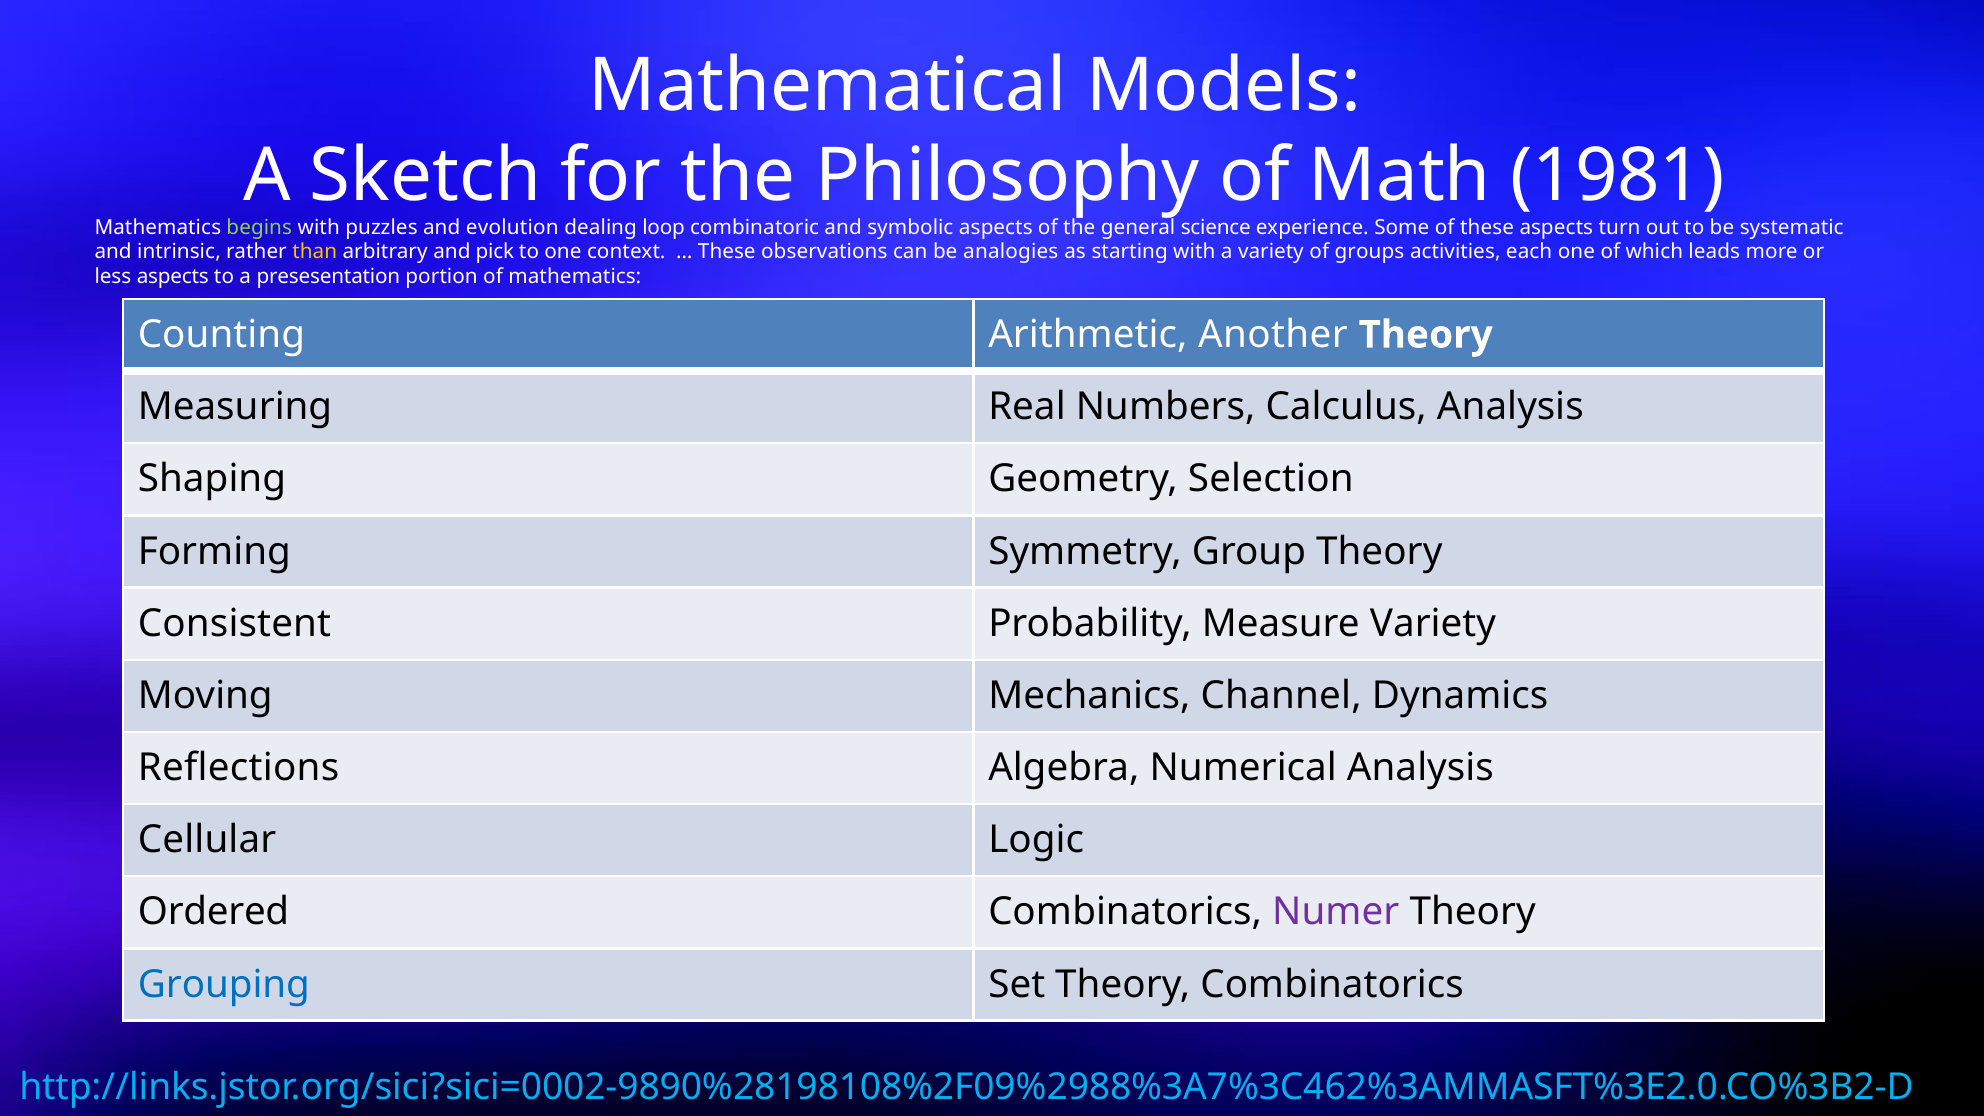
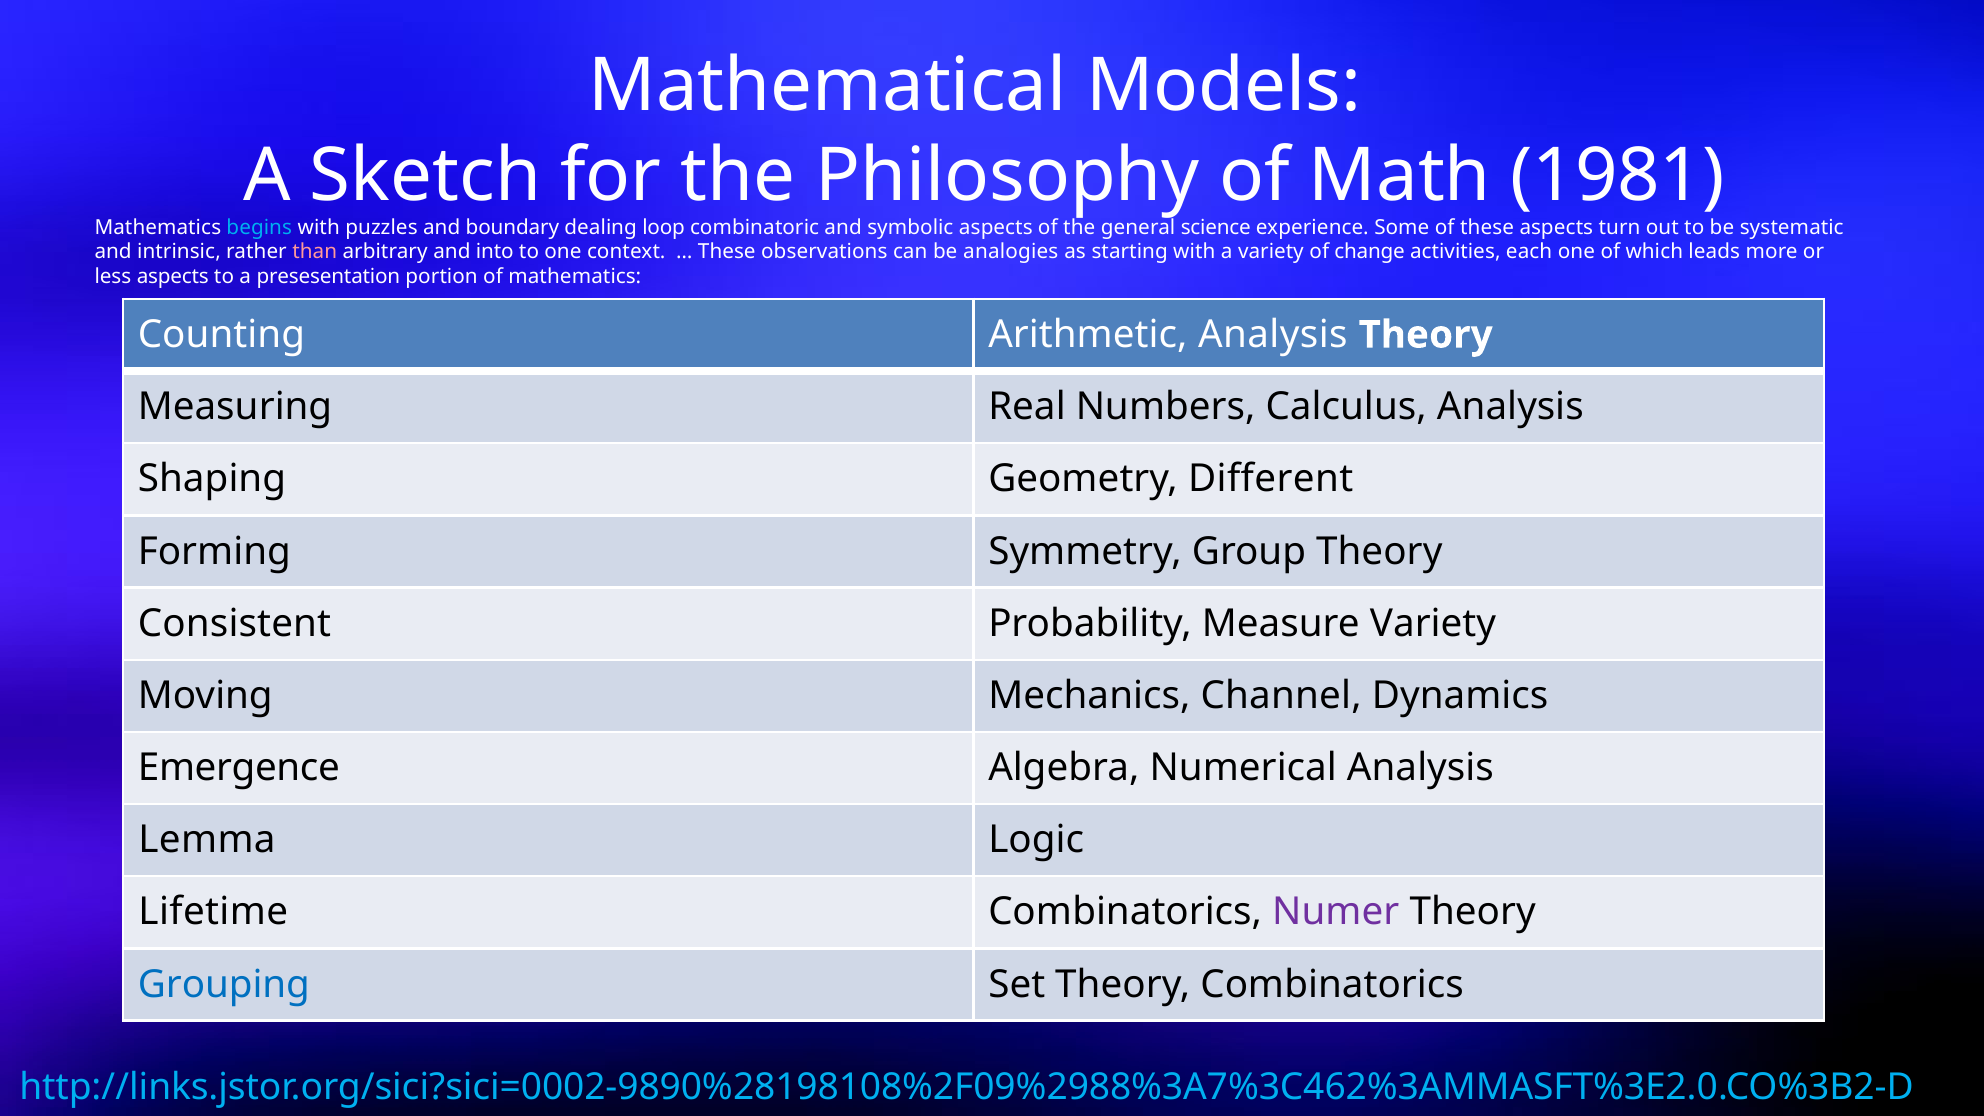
begins colour: light green -> light blue (259, 227)
evolution: evolution -> boundary (512, 227)
than colour: yellow -> pink (315, 252)
pick: pick -> into (495, 252)
groups: groups -> change (1370, 252)
Arithmetic Another: Another -> Analysis (1273, 335)
Selection: Selection -> Different (1271, 479)
Reflections: Reflections -> Emergence (239, 768)
Cellular: Cellular -> Lemma (207, 840)
Ordered: Ordered -> Lifetime (213, 912)
